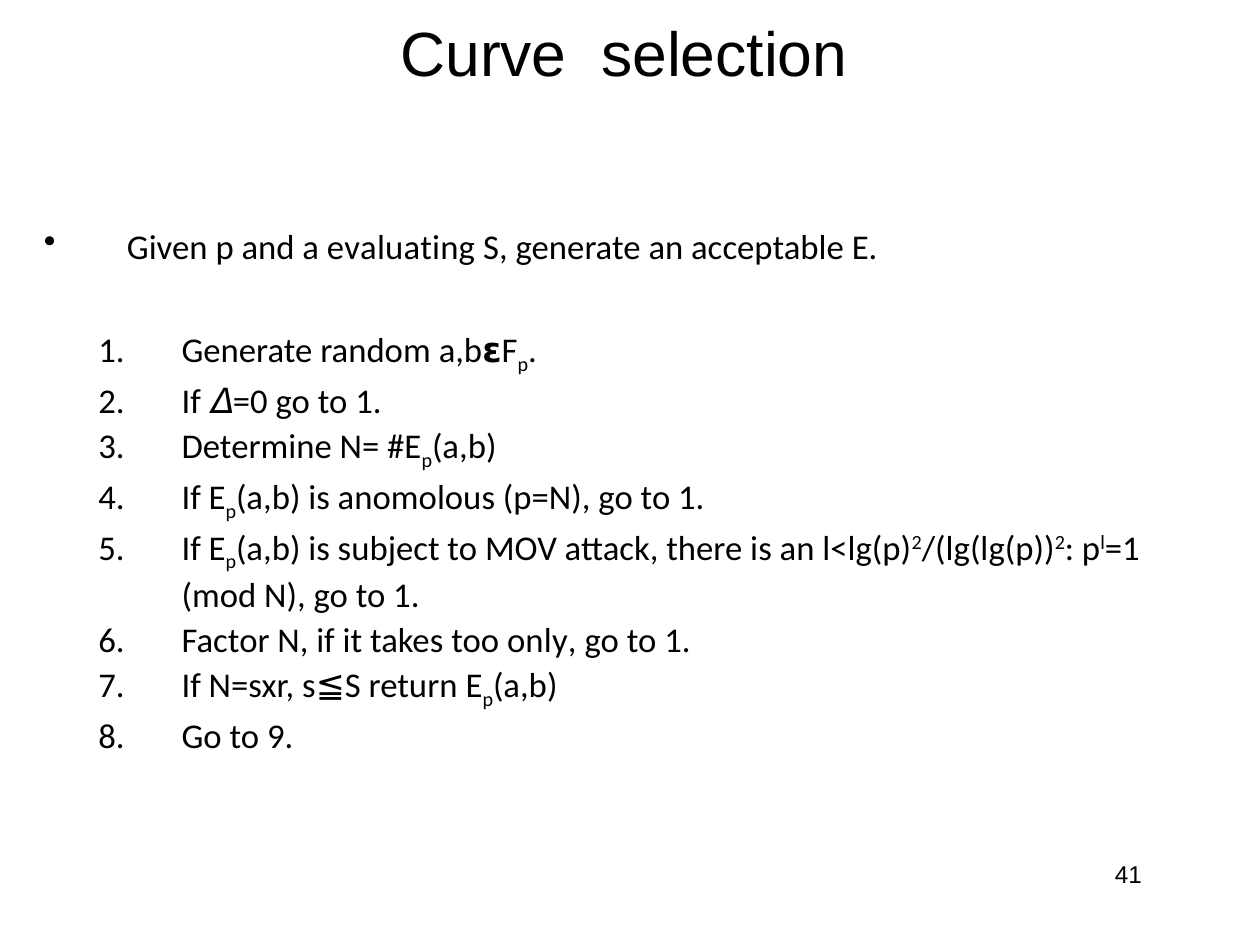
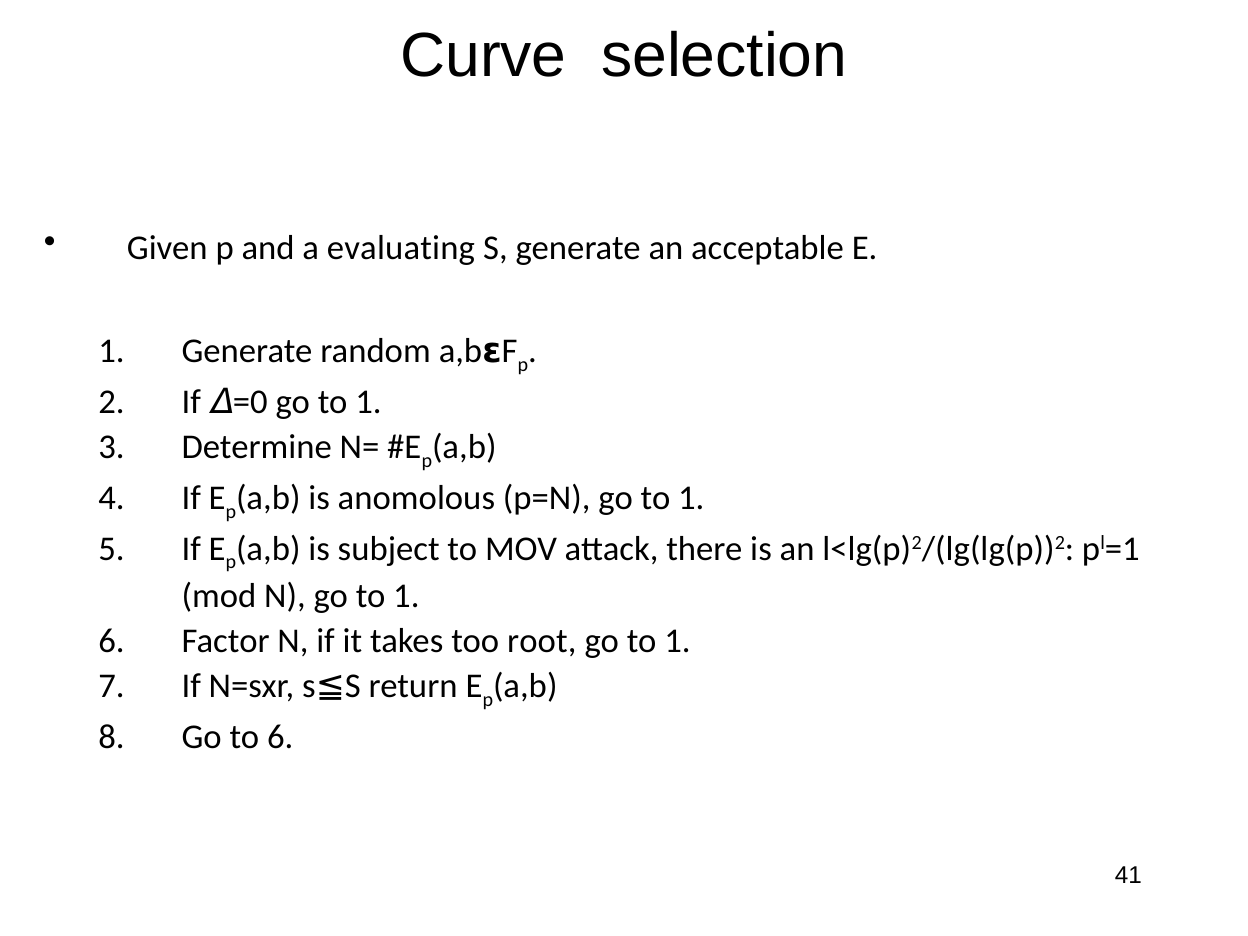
only: only -> root (542, 641)
to 9: 9 -> 6 (280, 737)
